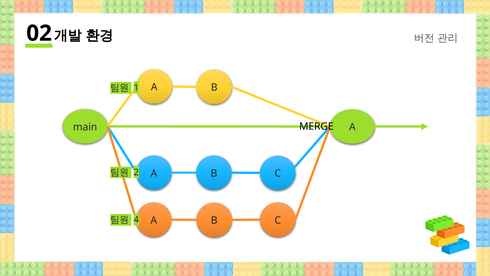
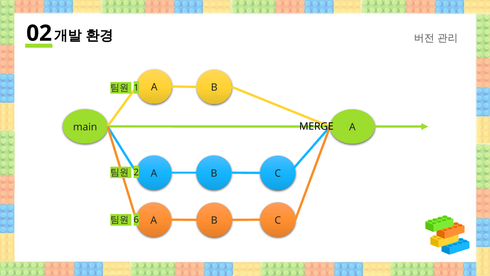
4: 4 -> 6 (136, 219)
